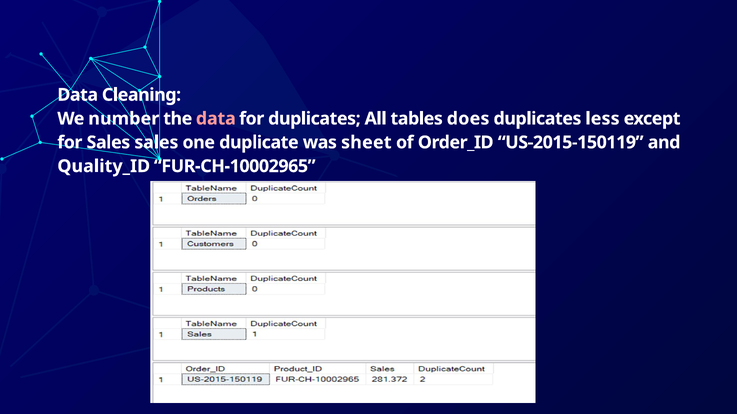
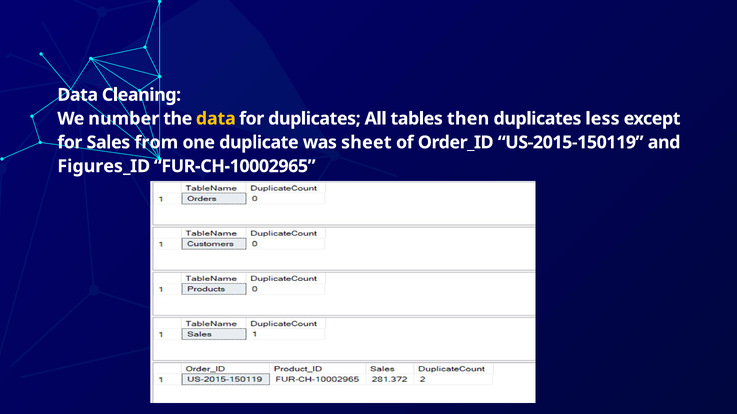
data colour: pink -> yellow (216, 119)
does: does -> then (468, 119)
Sales sales: sales -> from (156, 143)
Quality_ID: Quality_ID -> Figures_ID (104, 166)
